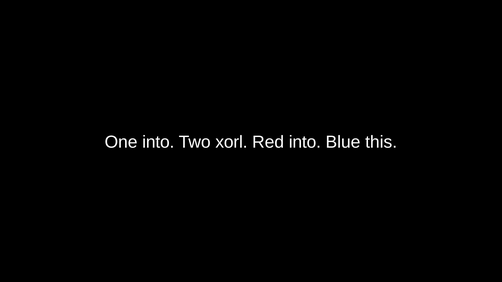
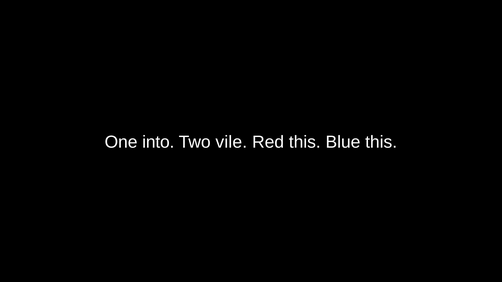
xorl: xorl -> vile (231, 142)
Red into: into -> this (305, 142)
